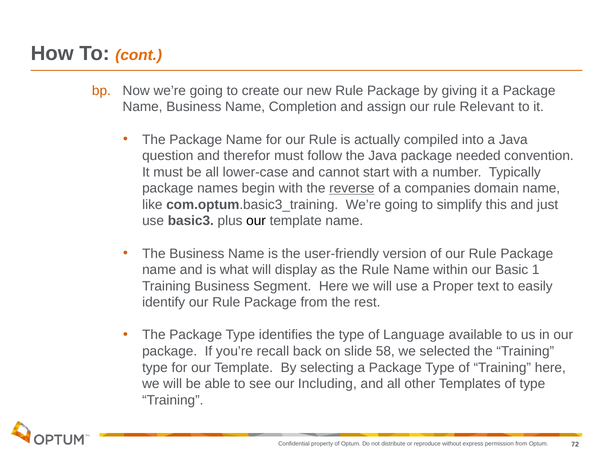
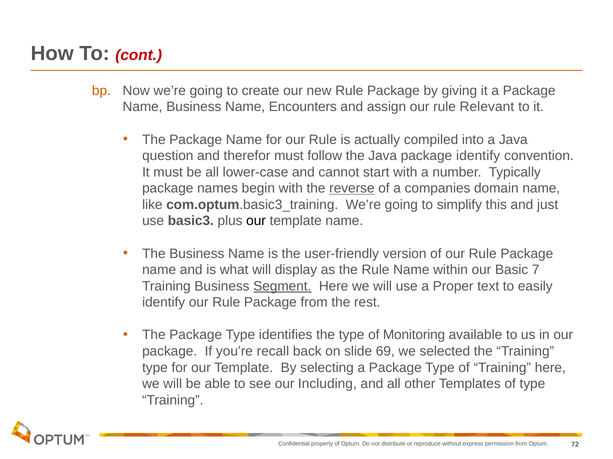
cont colour: orange -> red (139, 55)
Completion: Completion -> Encounters (303, 107)
package needed: needed -> identify (478, 156)
1: 1 -> 7 (536, 270)
Segment underline: none -> present (282, 287)
Language: Language -> Monitoring (414, 336)
58: 58 -> 69 (385, 352)
